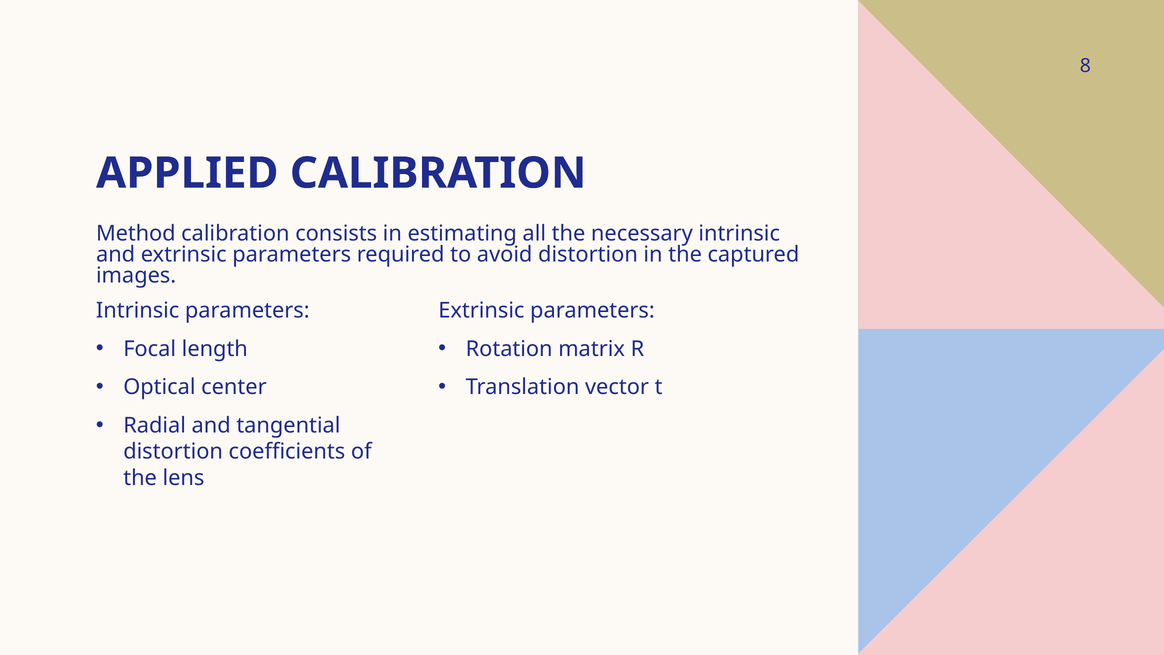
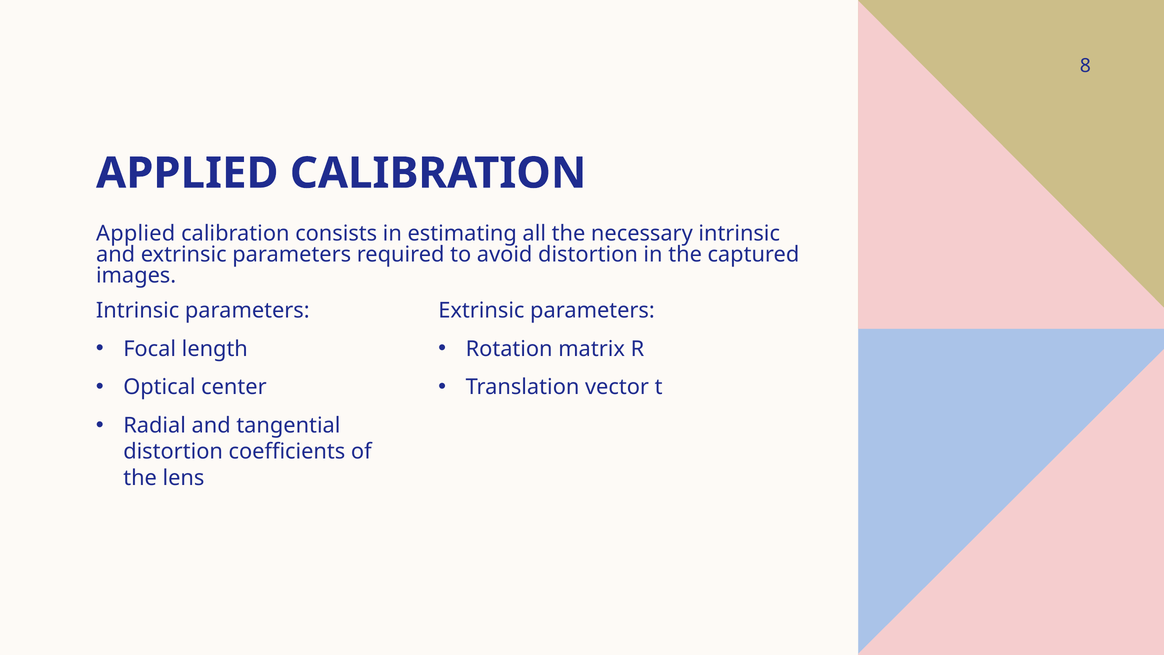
Method: Method -> Applied (136, 234)
